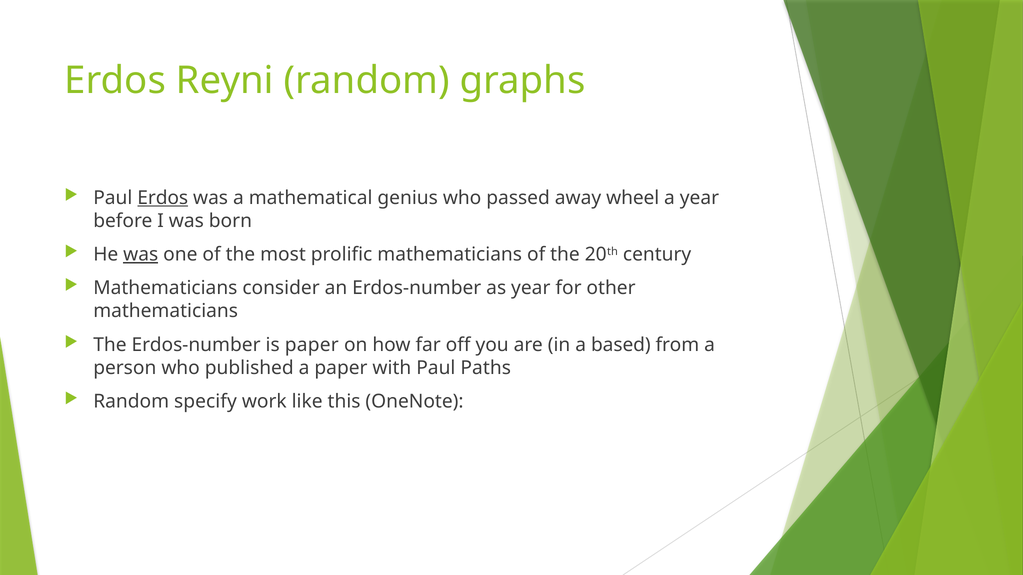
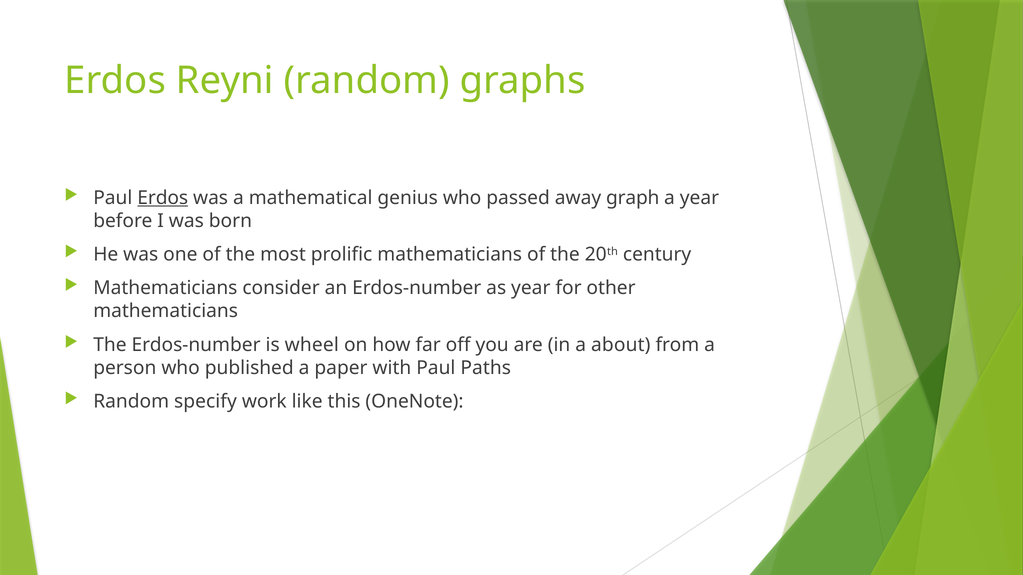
wheel: wheel -> graph (633, 198)
was underline: present -> none (141, 255)
is paper: paper -> wheel (312, 345)
based: based -> about (621, 345)
